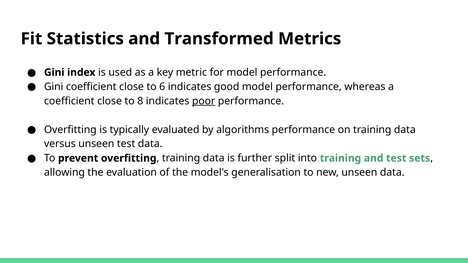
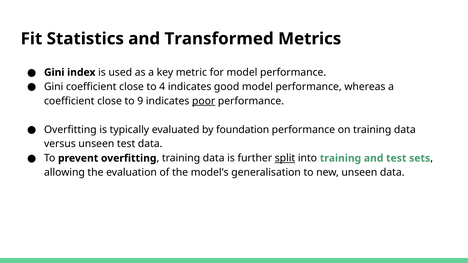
6: 6 -> 4 (162, 87)
8: 8 -> 9 (140, 101)
algorithms: algorithms -> foundation (243, 130)
split underline: none -> present (285, 158)
